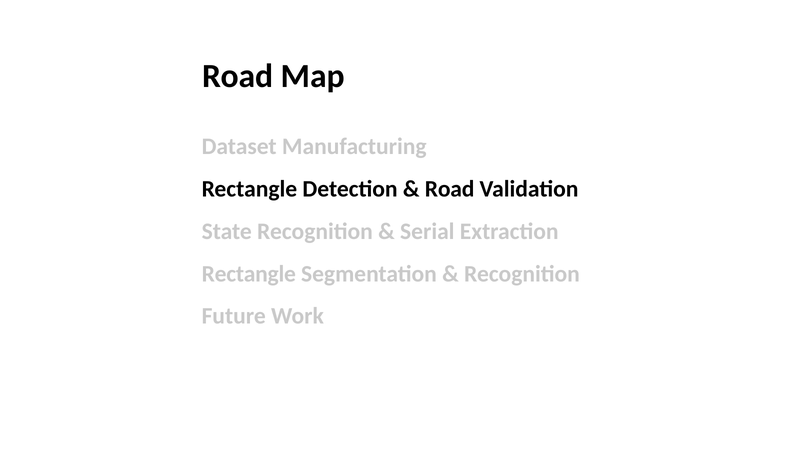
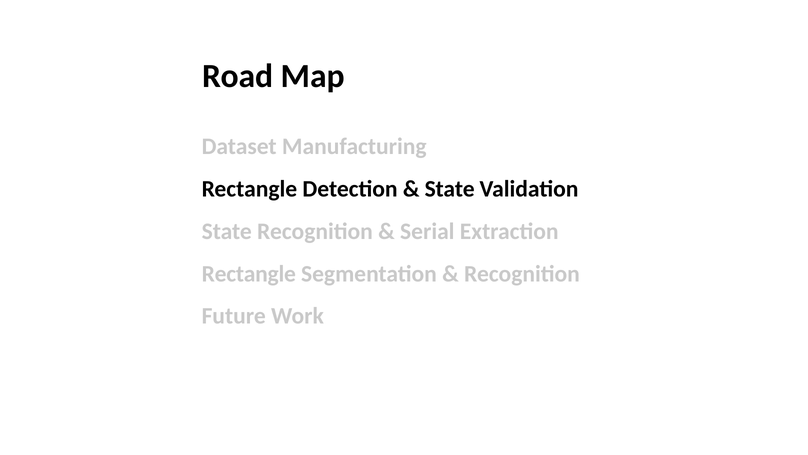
Road: Road -> State (450, 189)
